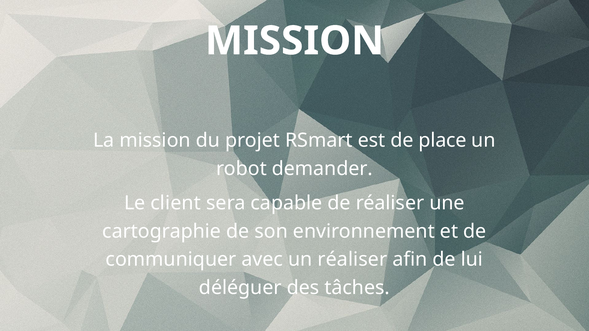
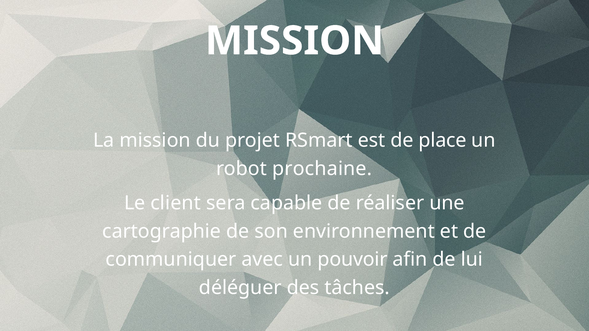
demander: demander -> prochaine (322, 169)
un réaliser: réaliser -> pouvoir (352, 260)
